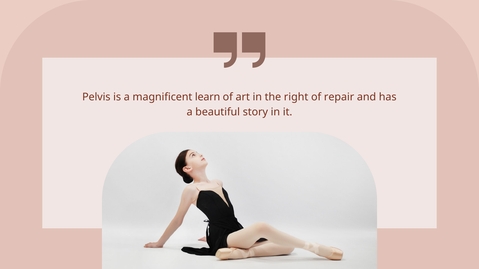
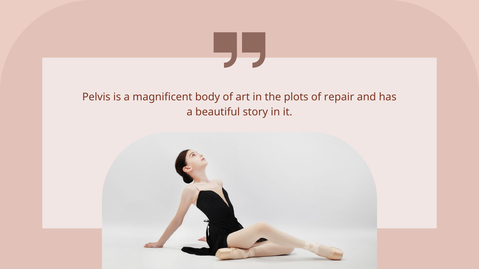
learn: learn -> body (208, 97)
right: right -> plots (296, 97)
